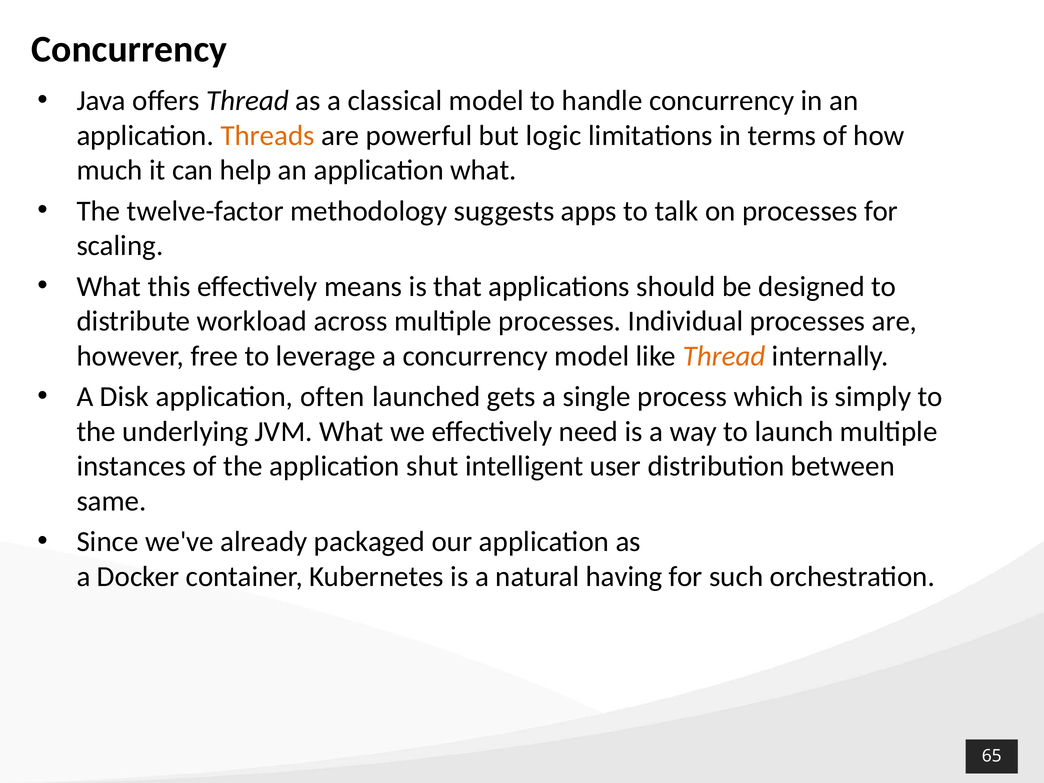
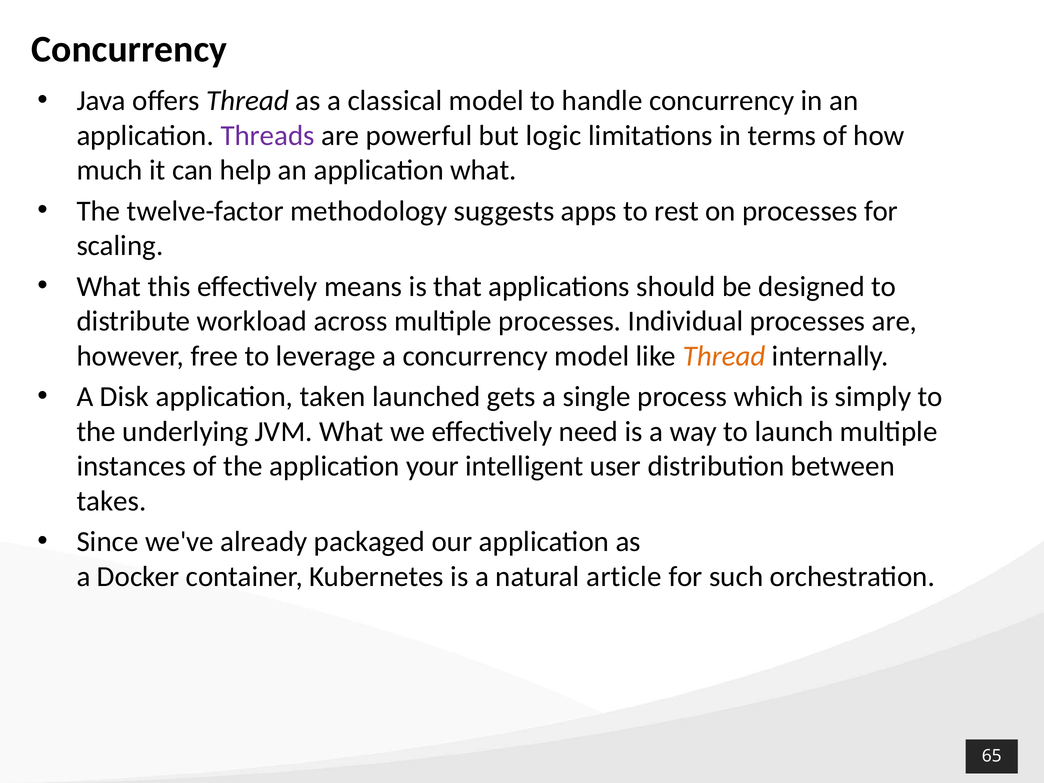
Threads colour: orange -> purple (268, 136)
talk: talk -> rest (677, 211)
often: often -> taken (333, 397)
shut: shut -> your (433, 466)
same: same -> takes (112, 501)
having: having -> article (624, 577)
